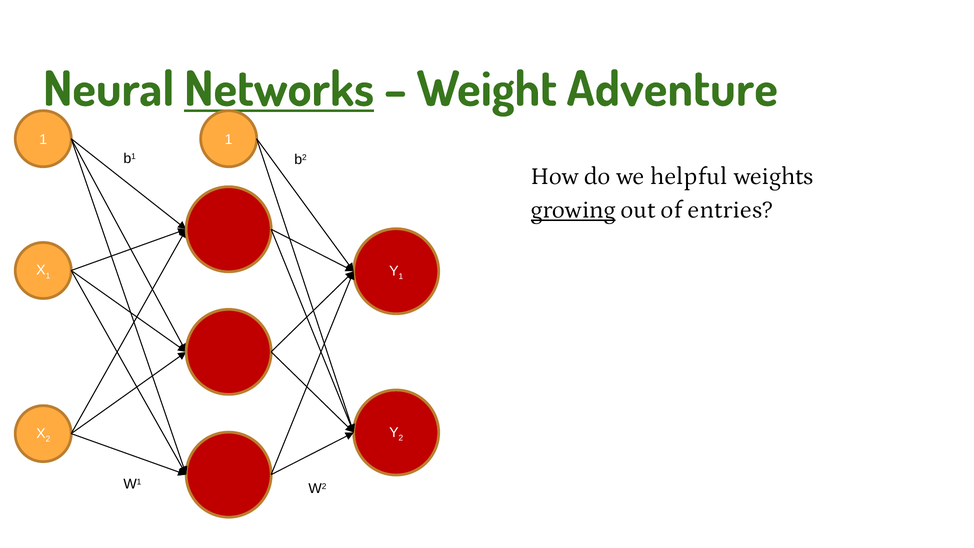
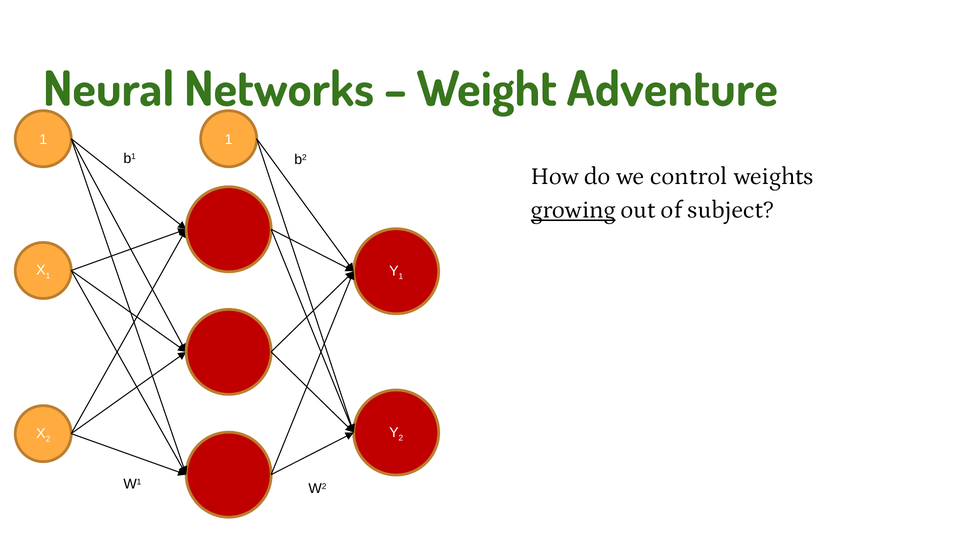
Networks underline: present -> none (279, 90)
helpful: helpful -> control (689, 176)
entries: entries -> subject (731, 210)
